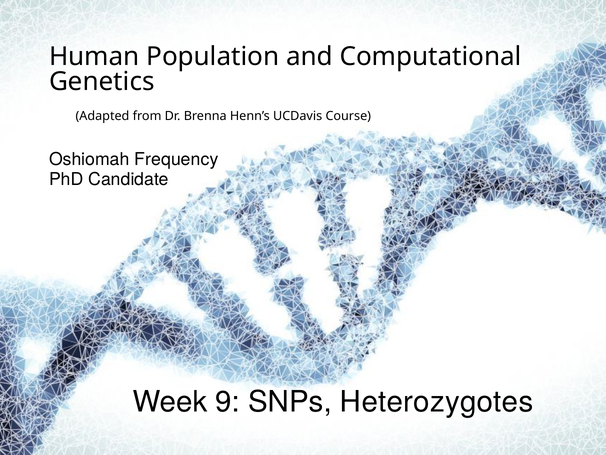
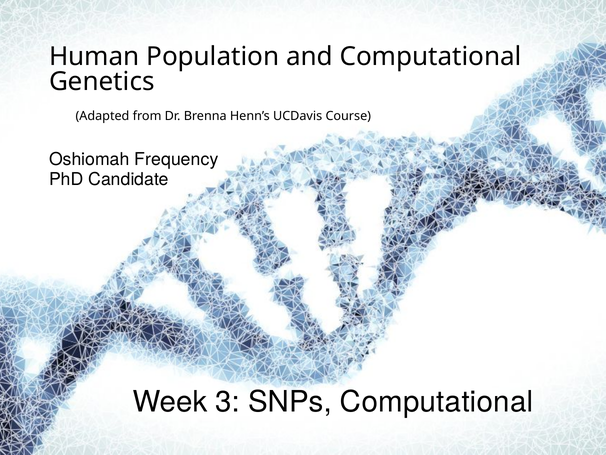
9: 9 -> 3 (228, 401)
SNPs Heterozygotes: Heterozygotes -> Computational (437, 401)
